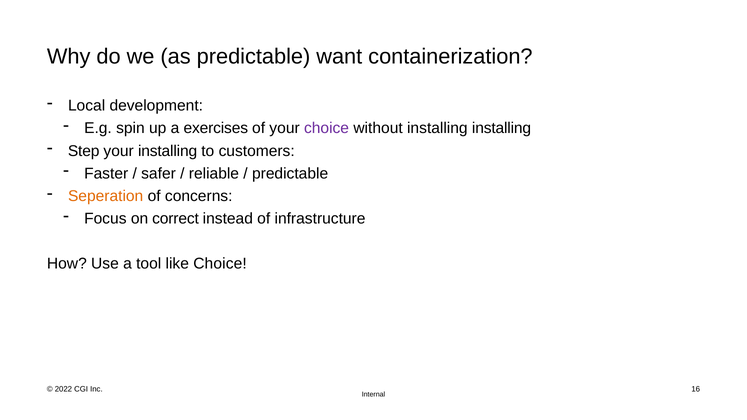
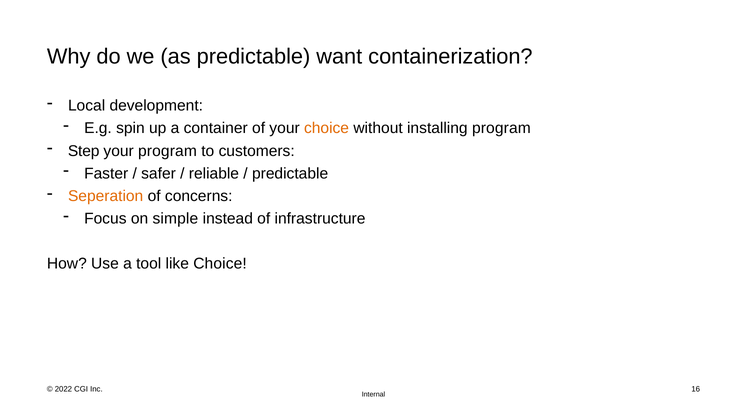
exercises: exercises -> container (216, 128)
choice colour: purple -> orange (327, 128)
installing installing: installing -> program (501, 128)
your installing: installing -> program (167, 151)
correct: correct -> simple (175, 219)
